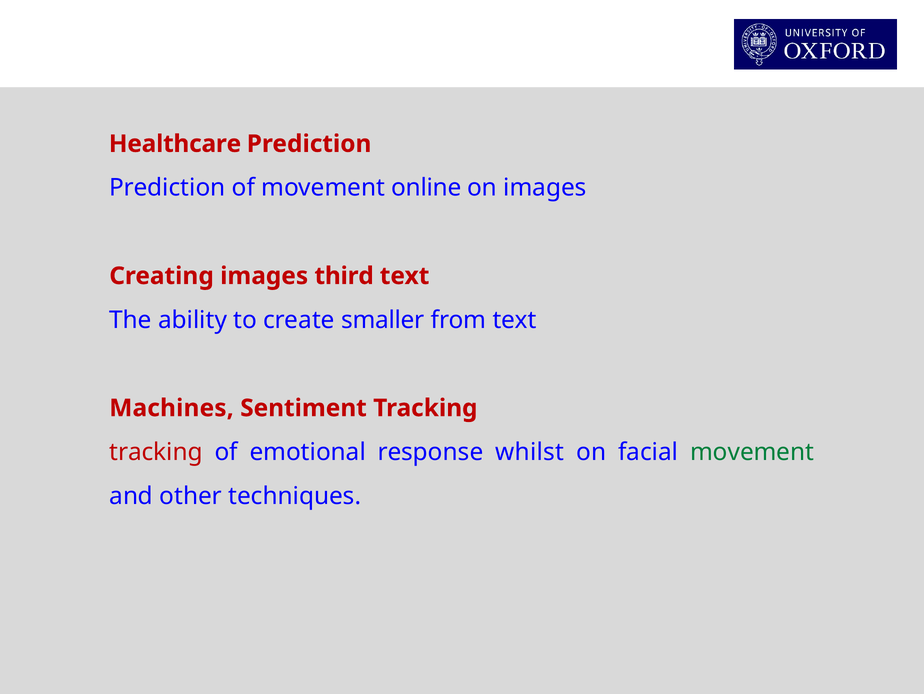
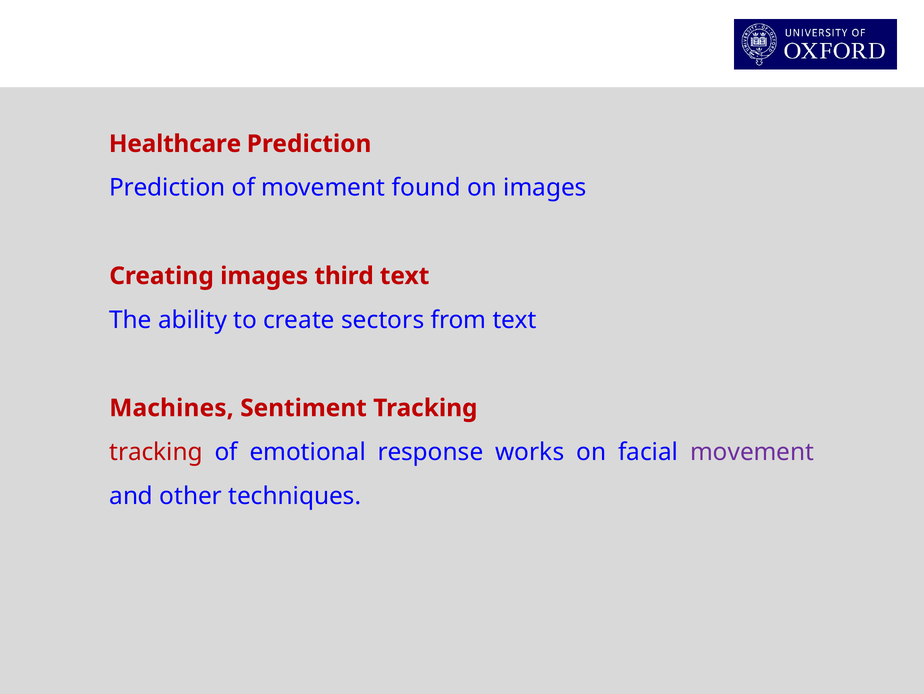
online: online -> found (426, 188)
smaller: smaller -> sectors (383, 320)
whilst: whilst -> works (530, 452)
movement colour: green -> purple (752, 452)
